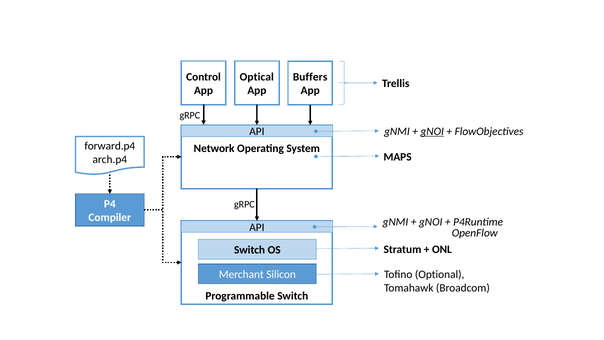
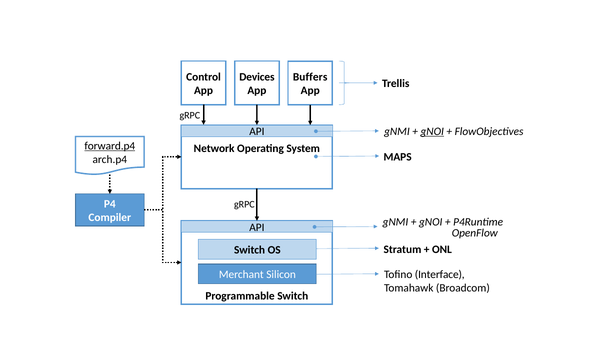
Optical: Optical -> Devices (257, 77)
forward.p4 underline: none -> present (110, 146)
Optional: Optional -> Interface (440, 274)
